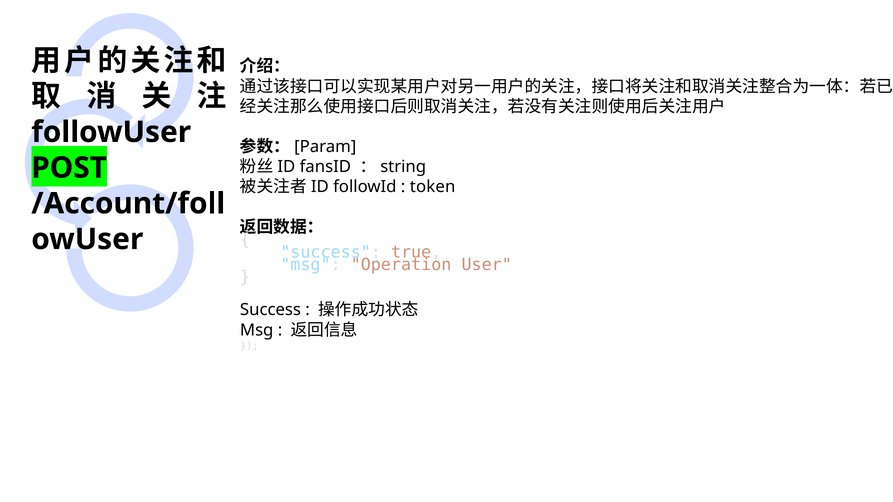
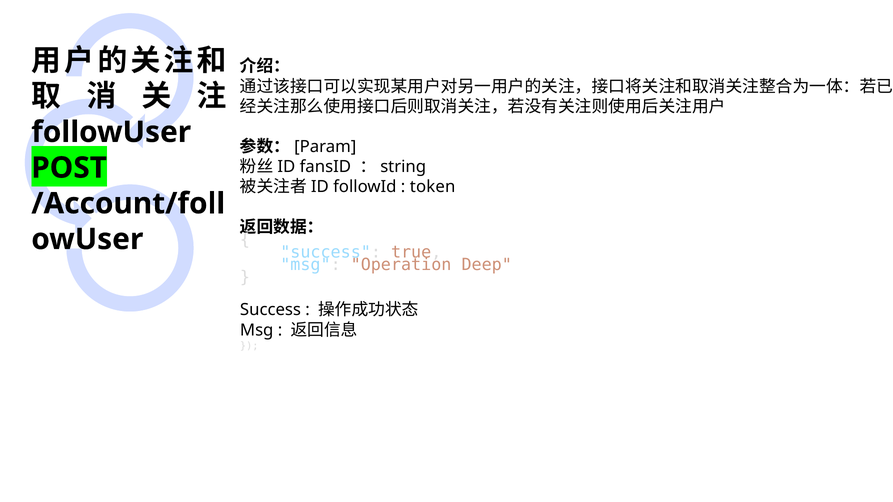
User: User -> Deep (487, 265)
